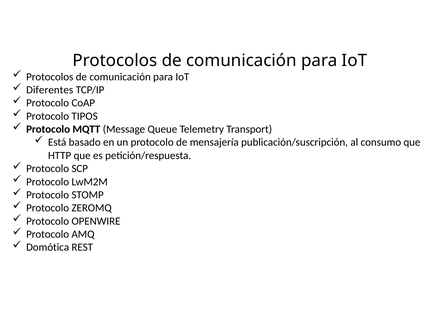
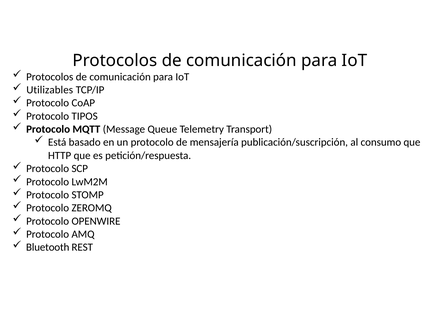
Diferentes: Diferentes -> Utilizables (50, 90)
Domótica: Domótica -> Bluetooth (48, 247)
